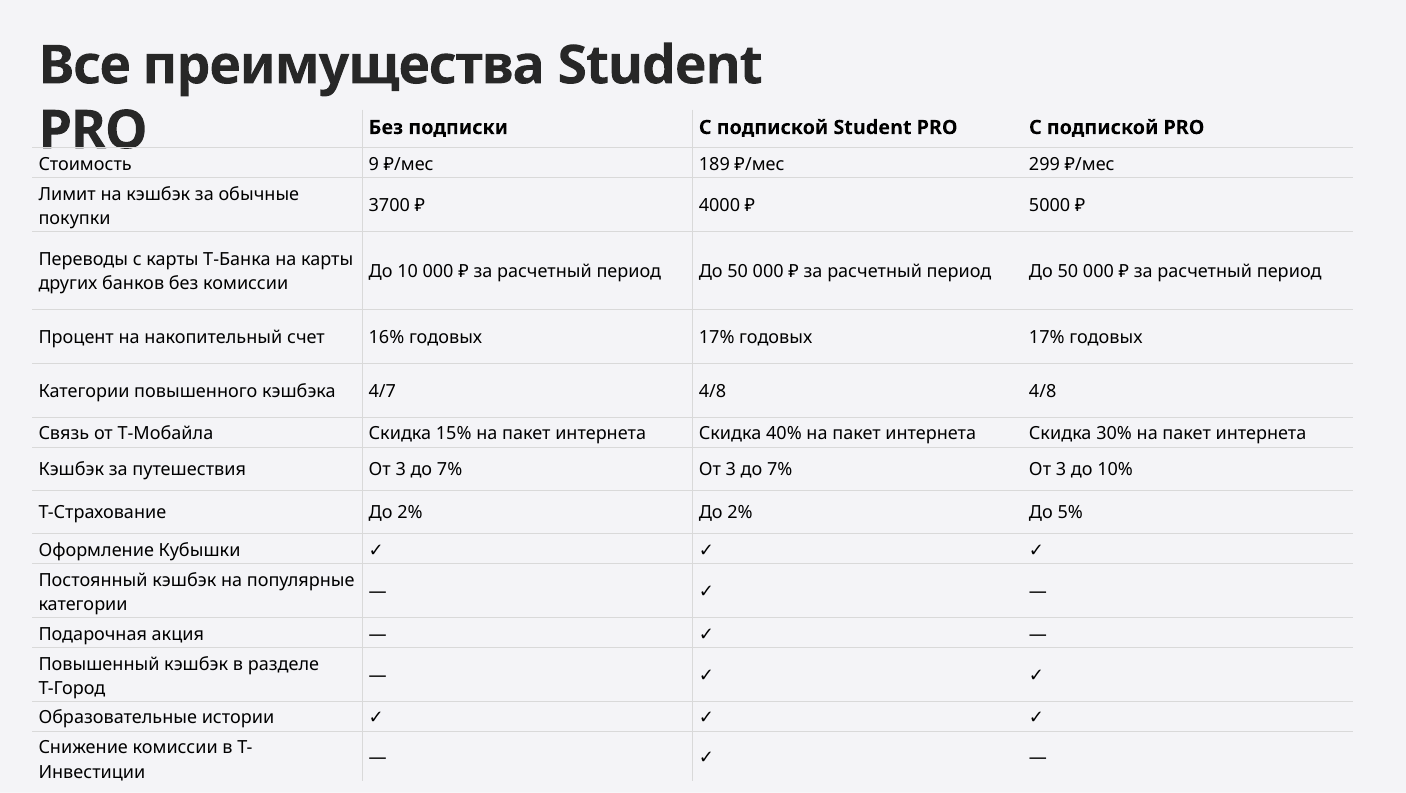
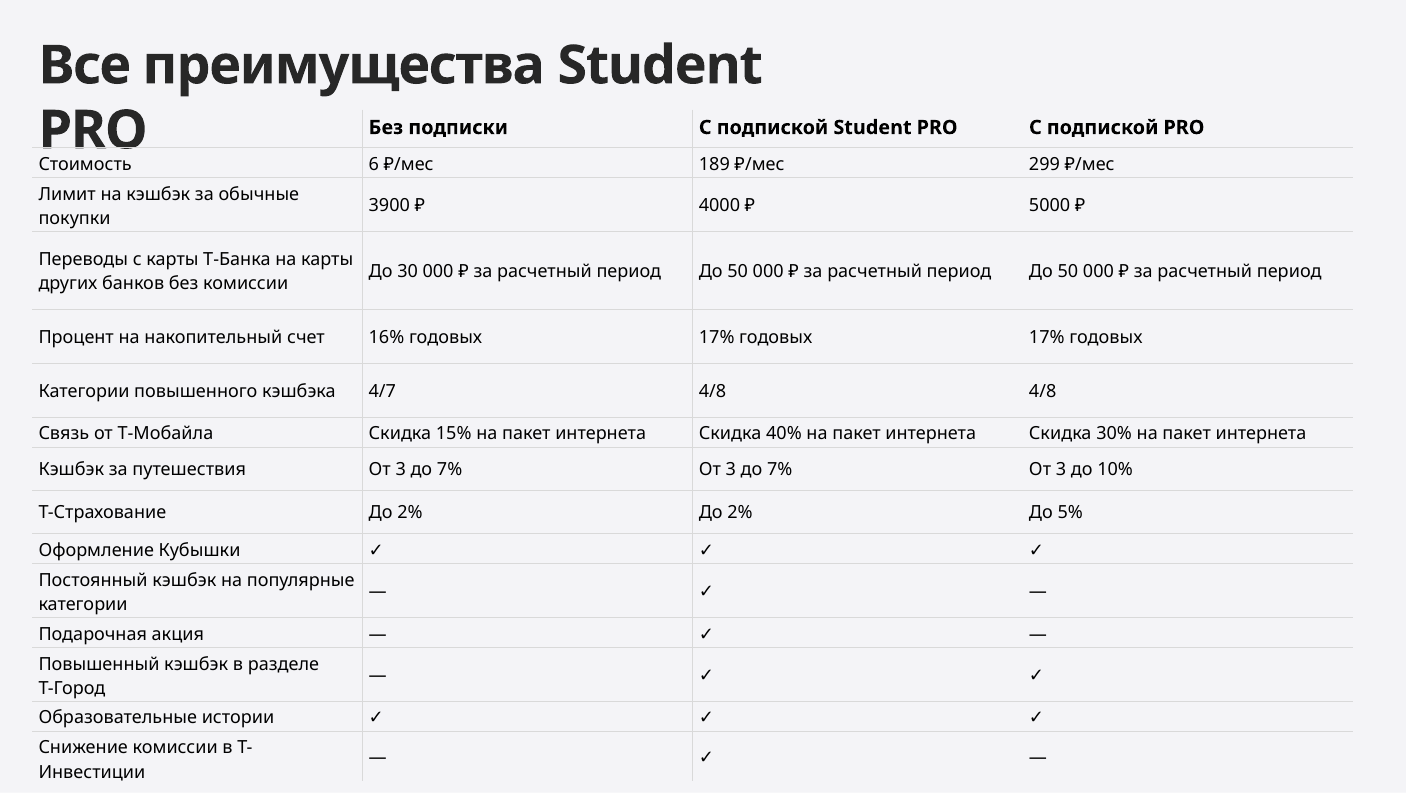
9: 9 -> 6 (374, 164)
3700: 3700 -> 3900 (389, 205)
10: 10 -> 30 (408, 271)
